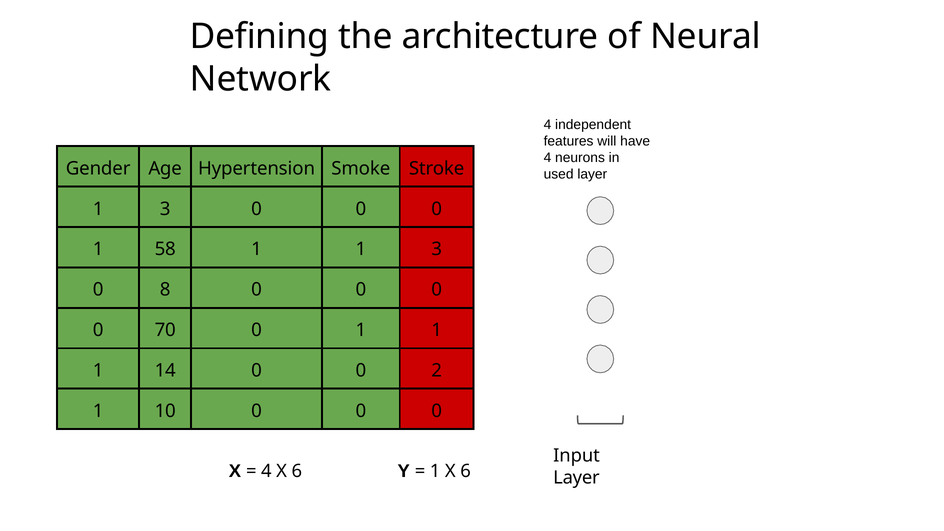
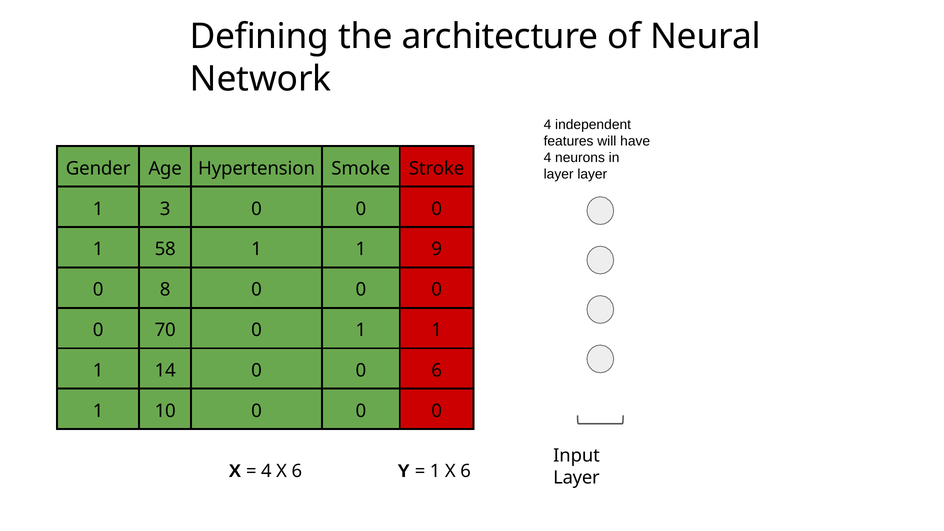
used: used -> layer (559, 174)
1 1 3: 3 -> 9 (437, 249)
0 2: 2 -> 6 (437, 371)
